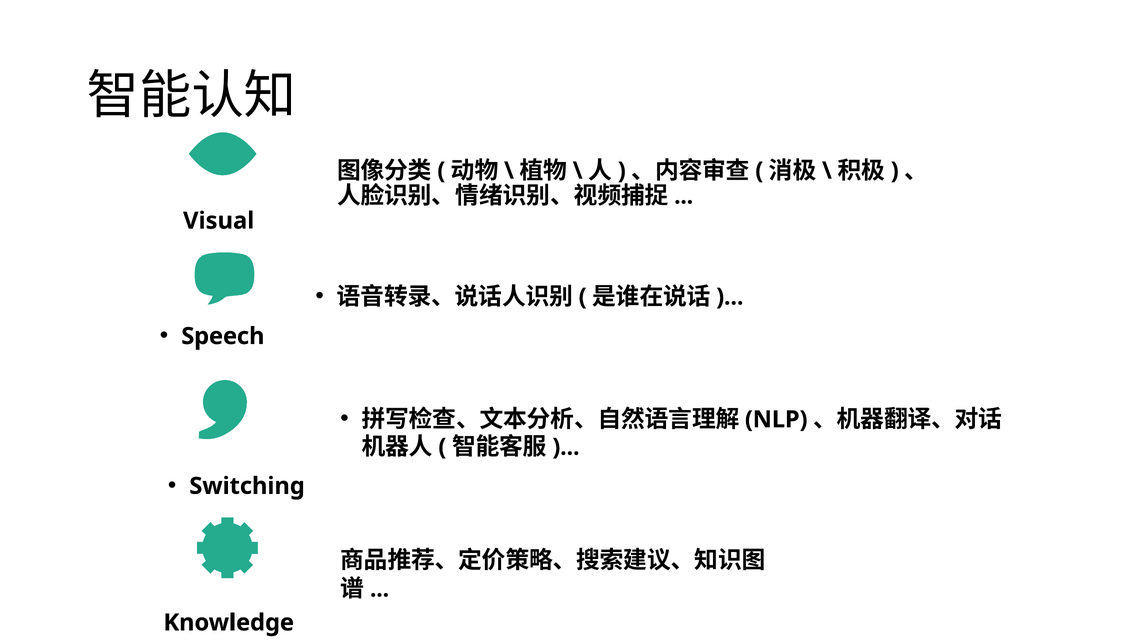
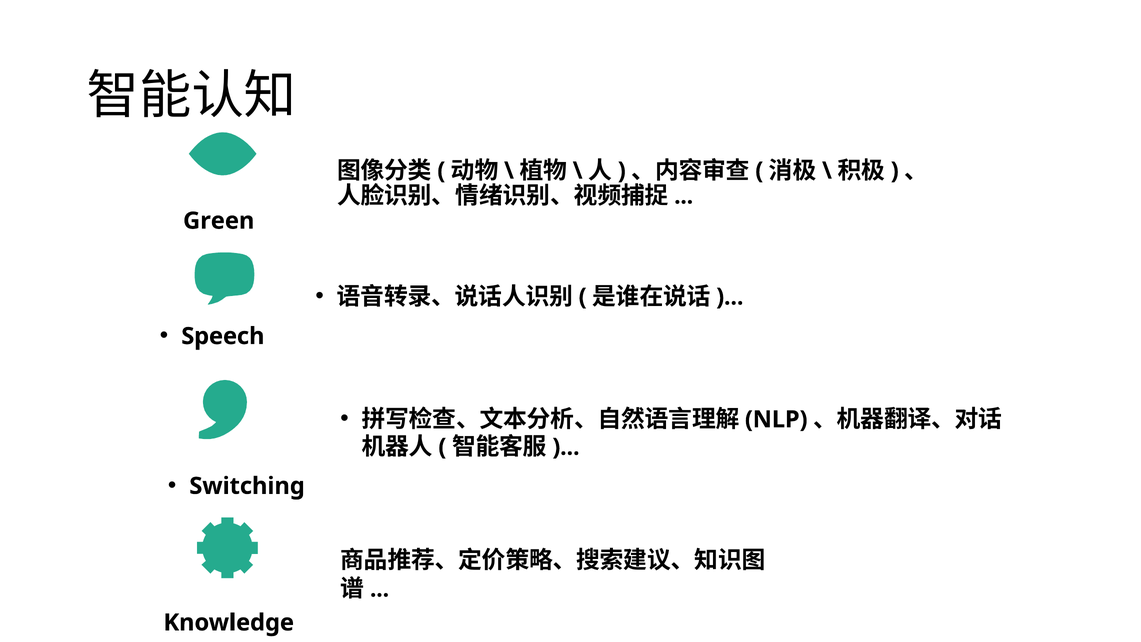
Visual: Visual -> Green (219, 221)
